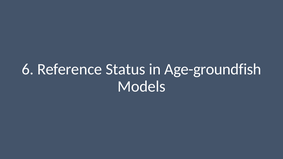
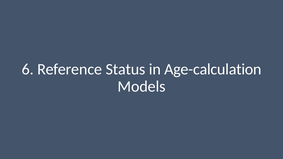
Age-groundfish: Age-groundfish -> Age-calculation (213, 69)
